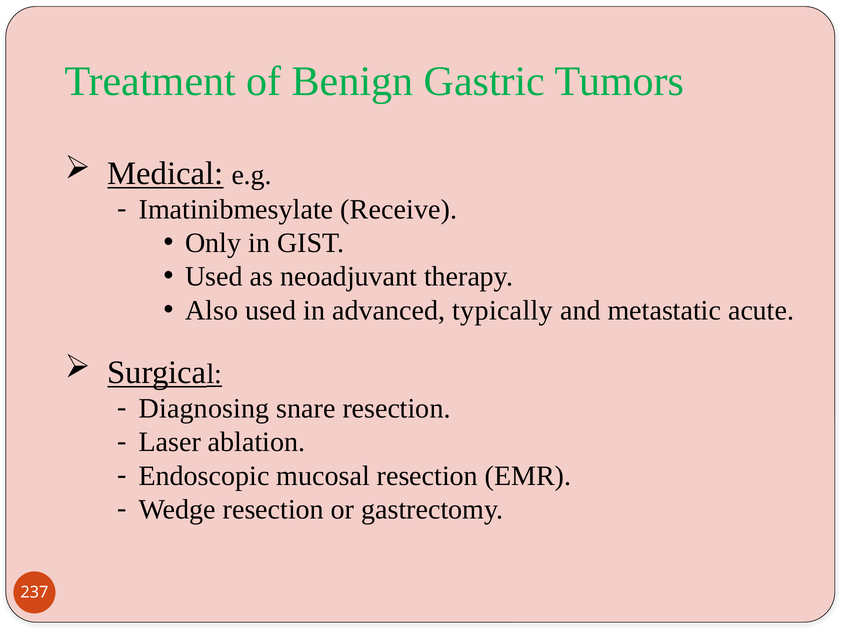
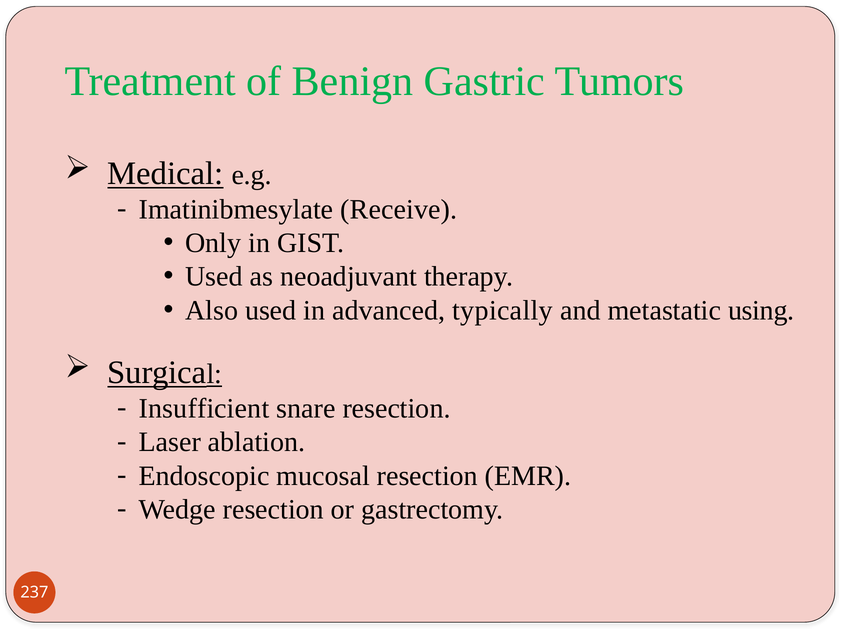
acute: acute -> using (761, 310)
Diagnosing: Diagnosing -> Insufficient (204, 408)
